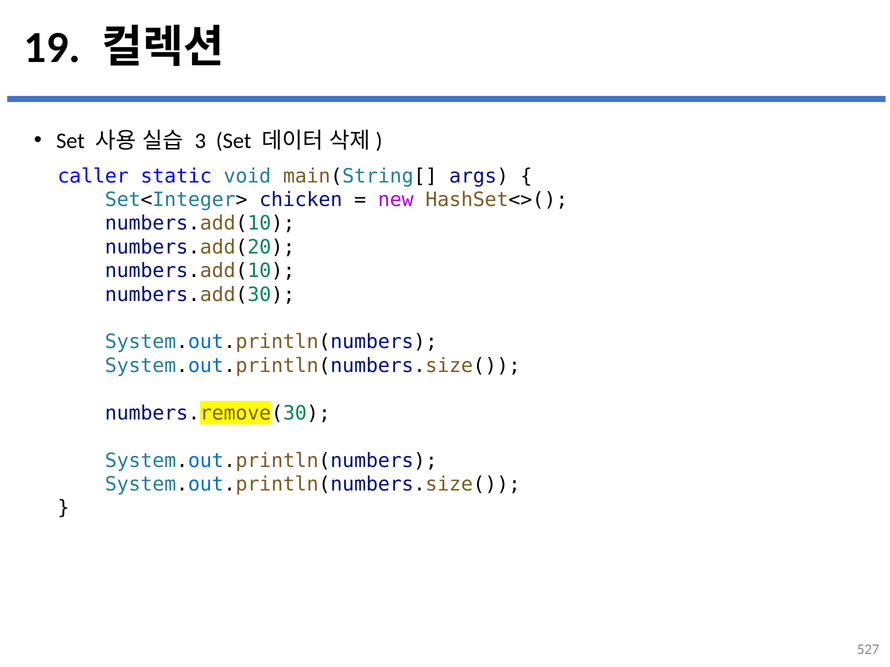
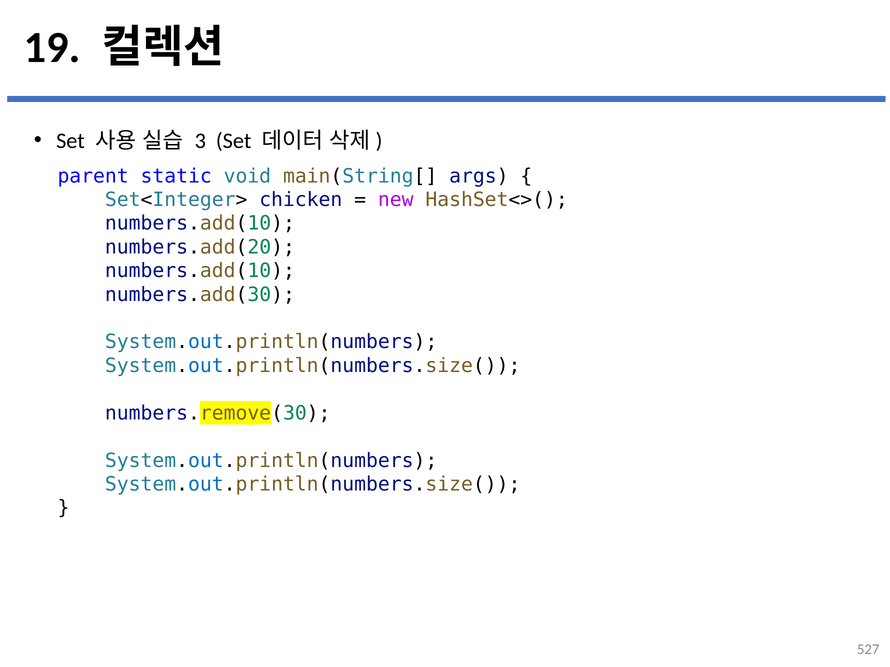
caller: caller -> parent (93, 176)
